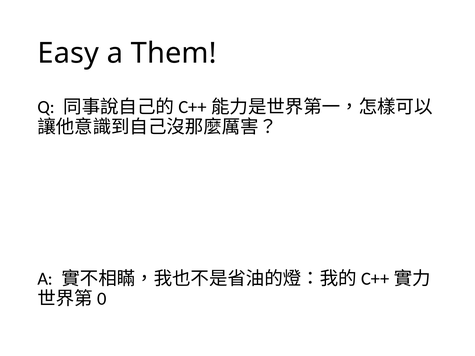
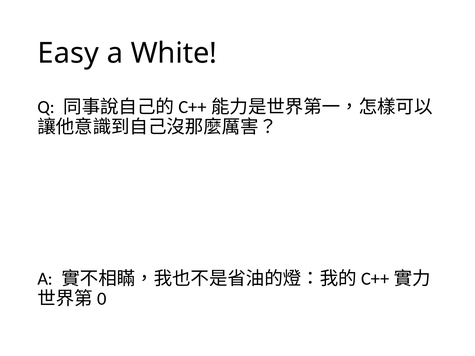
Them: Them -> White (174, 53)
